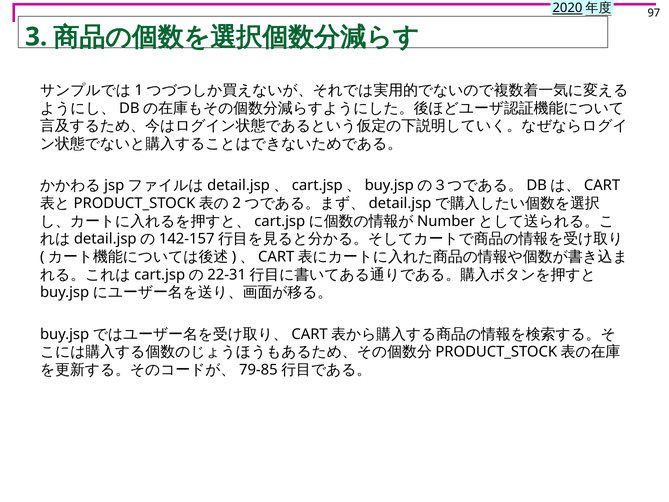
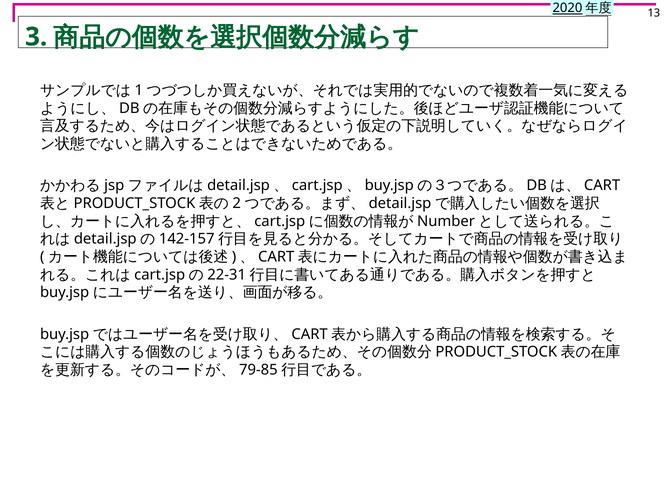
97: 97 -> 13 (654, 13)
